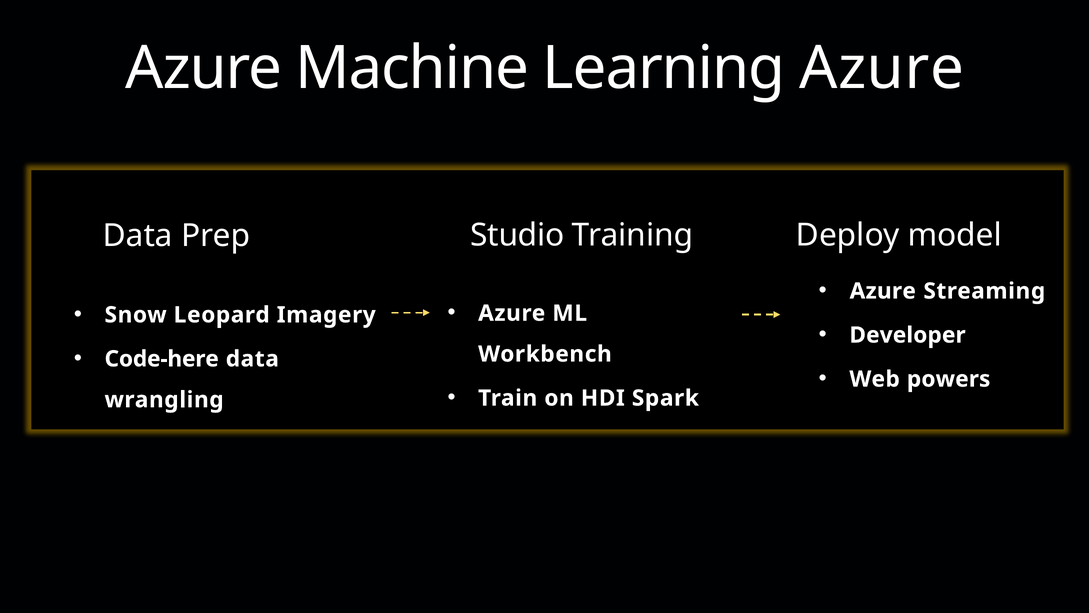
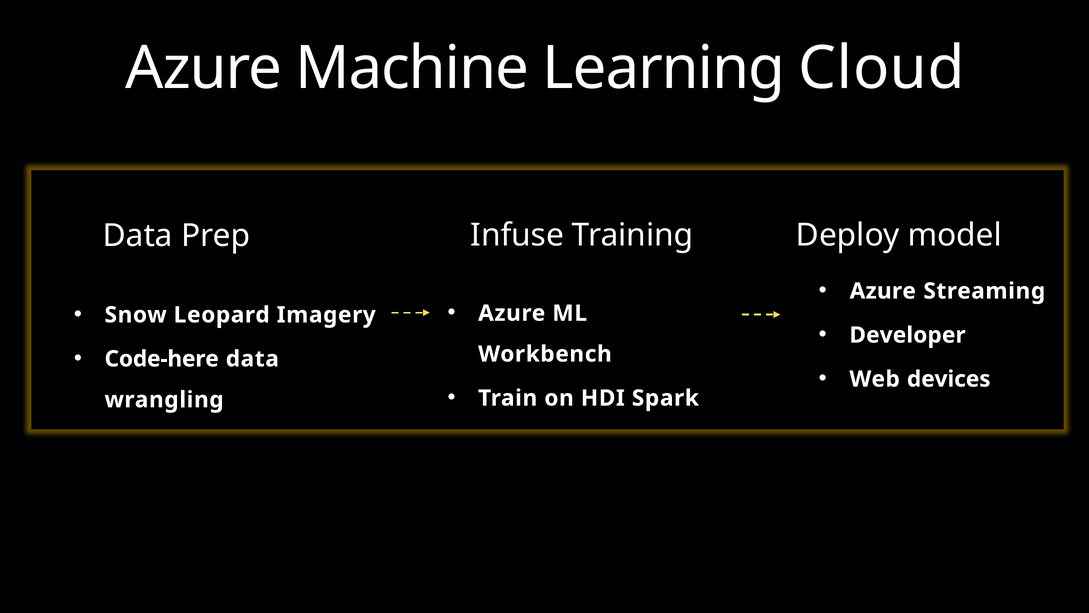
Learning Azure: Azure -> Cloud (882, 69)
Studio: Studio -> Infuse (517, 235)
powers: powers -> devices (949, 379)
